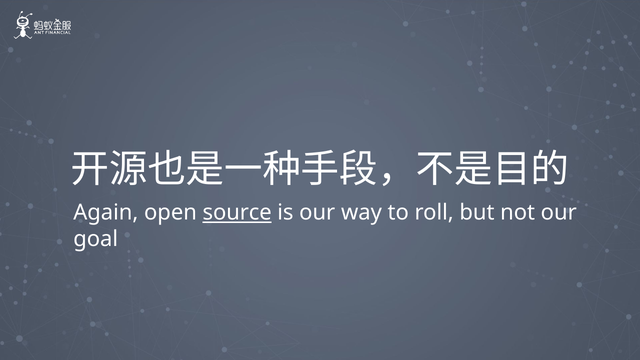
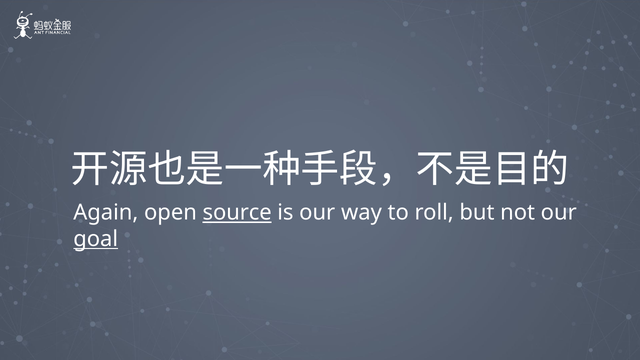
goal underline: none -> present (96, 239)
